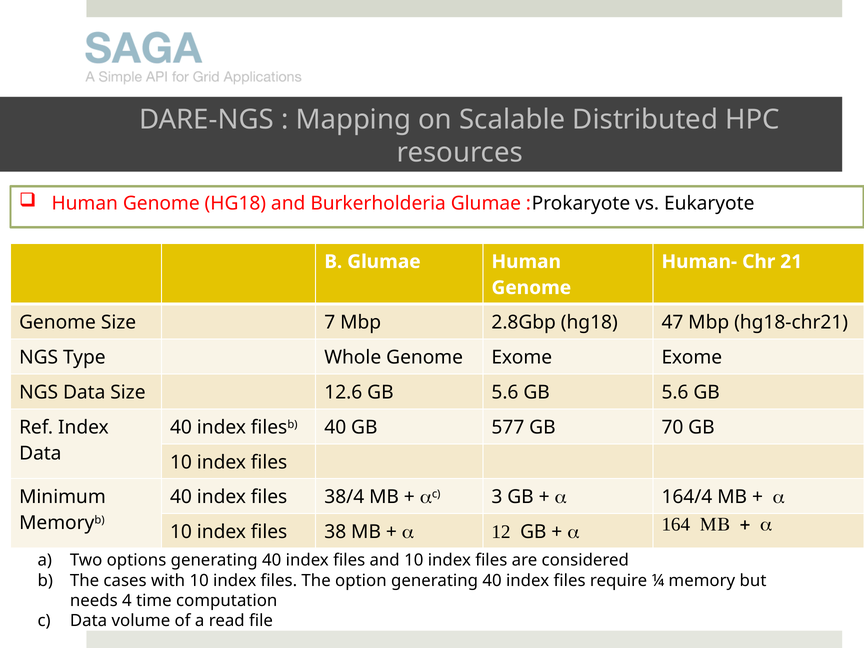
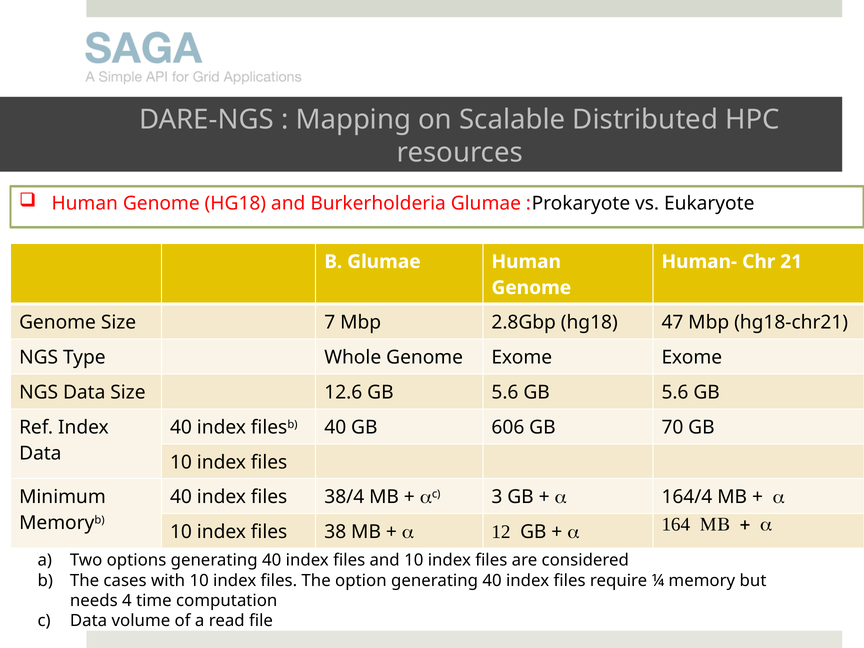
577: 577 -> 606 (508, 428)
